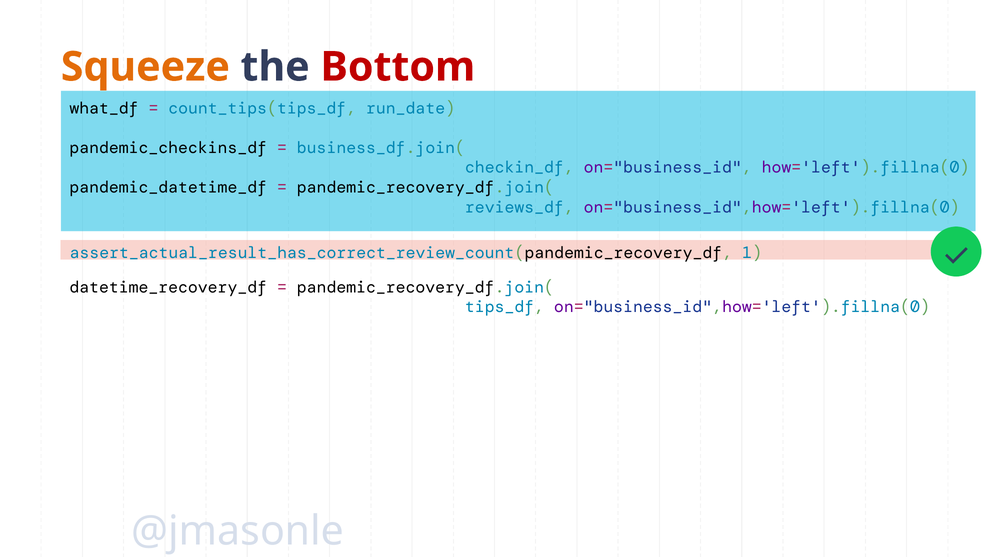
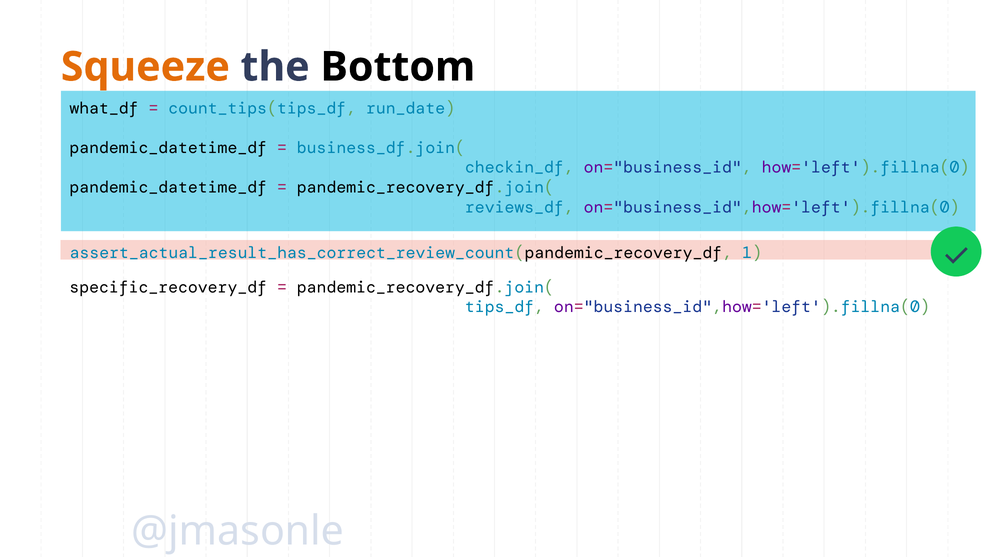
Bottom colour: red -> black (398, 67)
pandemic_checkins_df: pandemic_checkins_df -> pandemic_datetime_df (168, 148)
datetime_recovery_df: datetime_recovery_df -> specific_recovery_df (168, 287)
